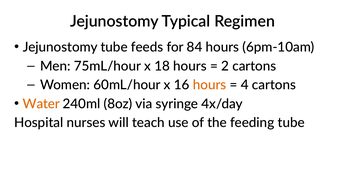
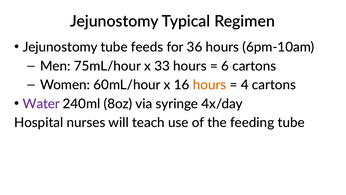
84: 84 -> 36 (195, 47)
18: 18 -> 33 (162, 66)
2: 2 -> 6 (225, 66)
Water colour: orange -> purple (41, 104)
